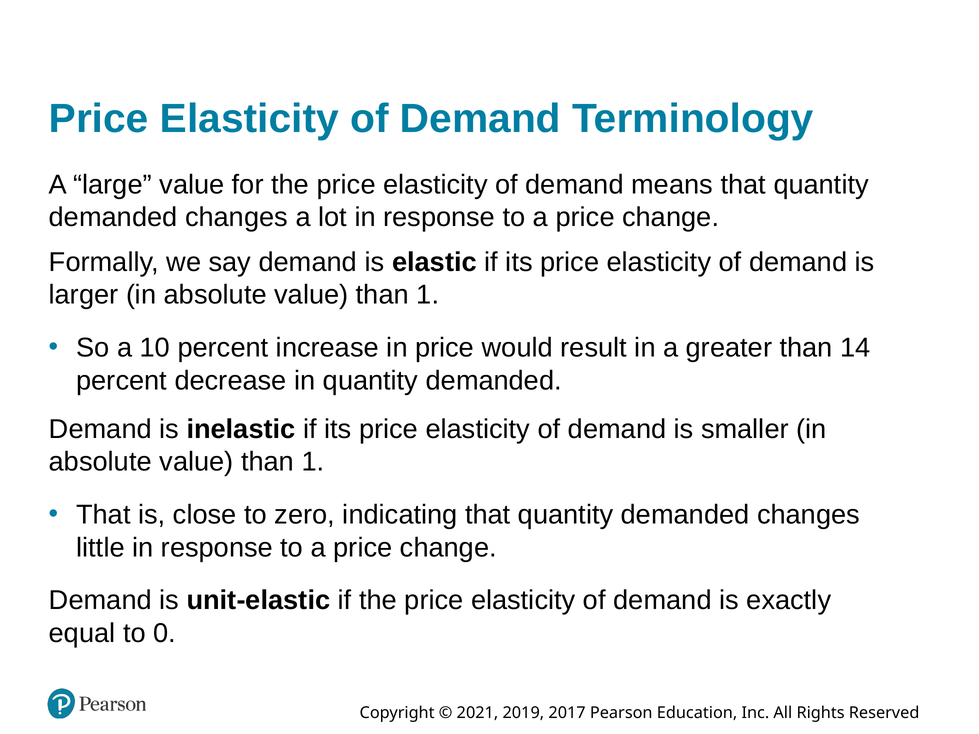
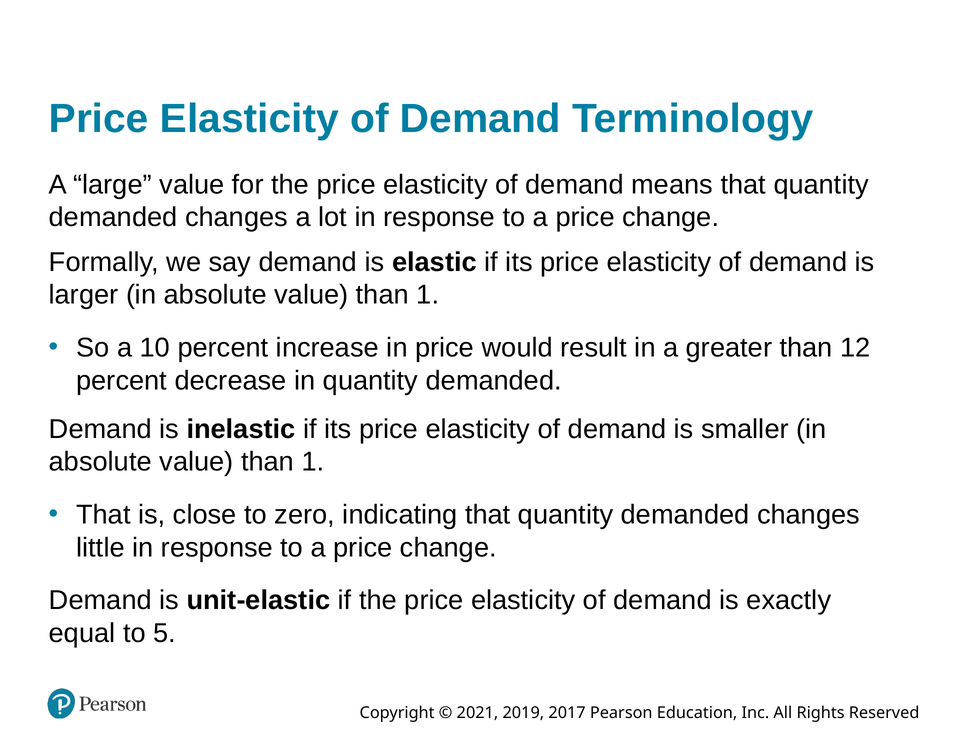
14: 14 -> 12 (855, 348)
0: 0 -> 5 (165, 633)
